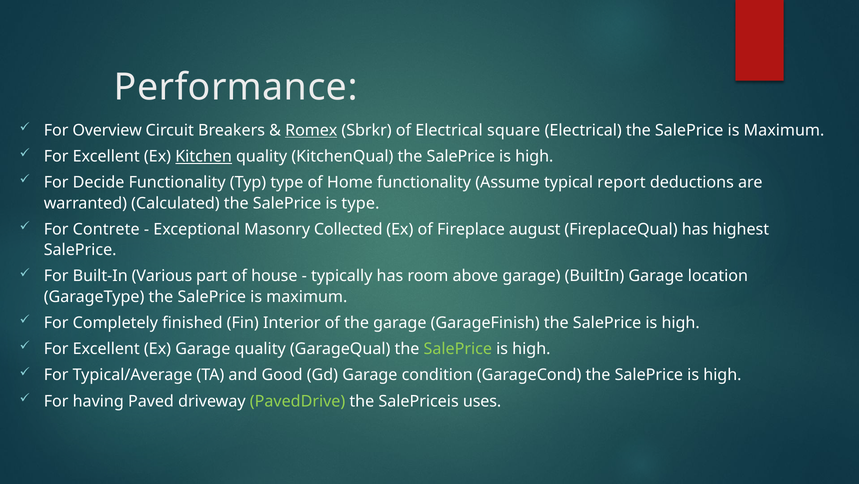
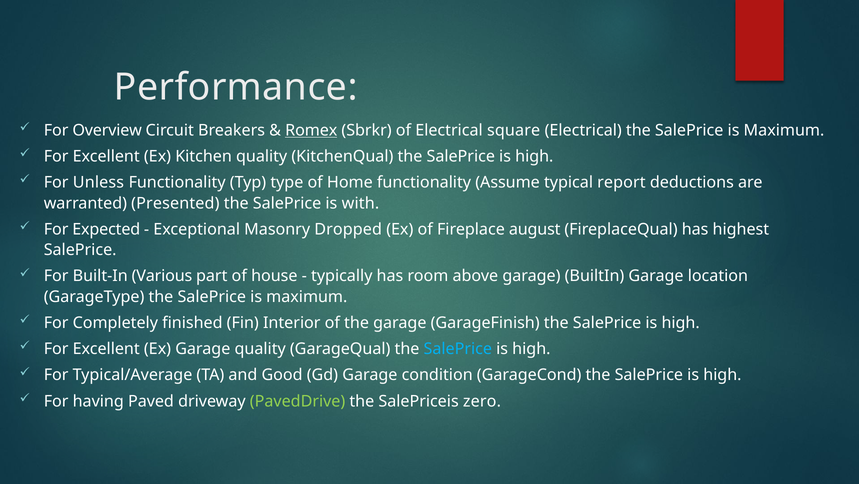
Kitchen underline: present -> none (204, 156)
Decide: Decide -> Unless (98, 182)
Calculated: Calculated -> Presented (175, 203)
is type: type -> with (360, 203)
Contrete: Contrete -> Expected (106, 229)
Collected: Collected -> Dropped (348, 229)
SalePrice colour: light green -> light blue (458, 349)
uses: uses -> zero (482, 401)
